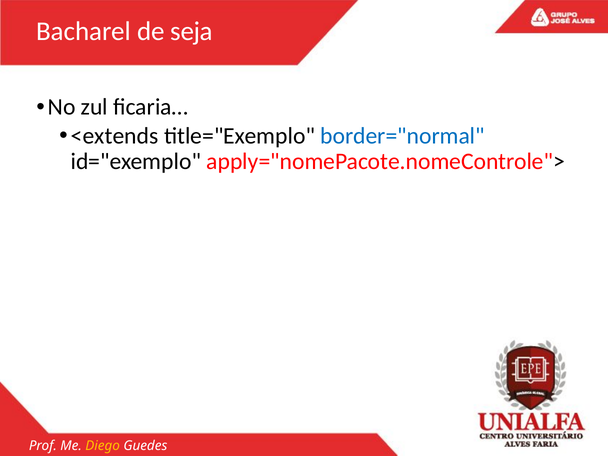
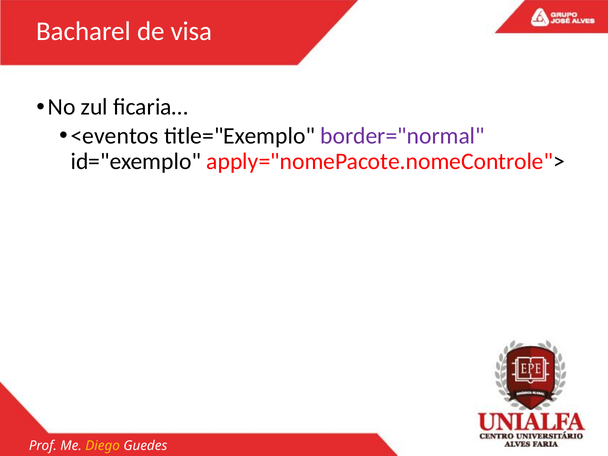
seja: seja -> visa (192, 31)
<extends: <extends -> <eventos (115, 136)
border="normal colour: blue -> purple (402, 136)
